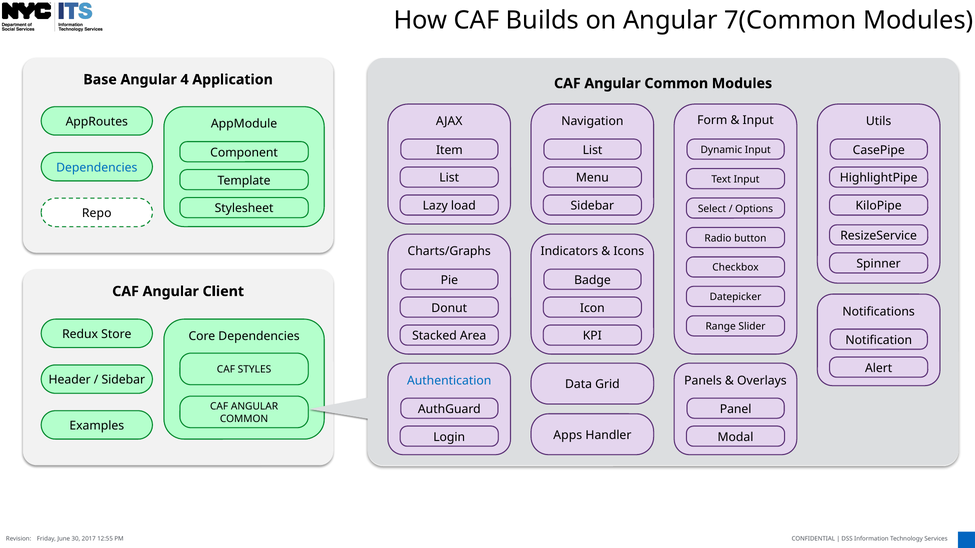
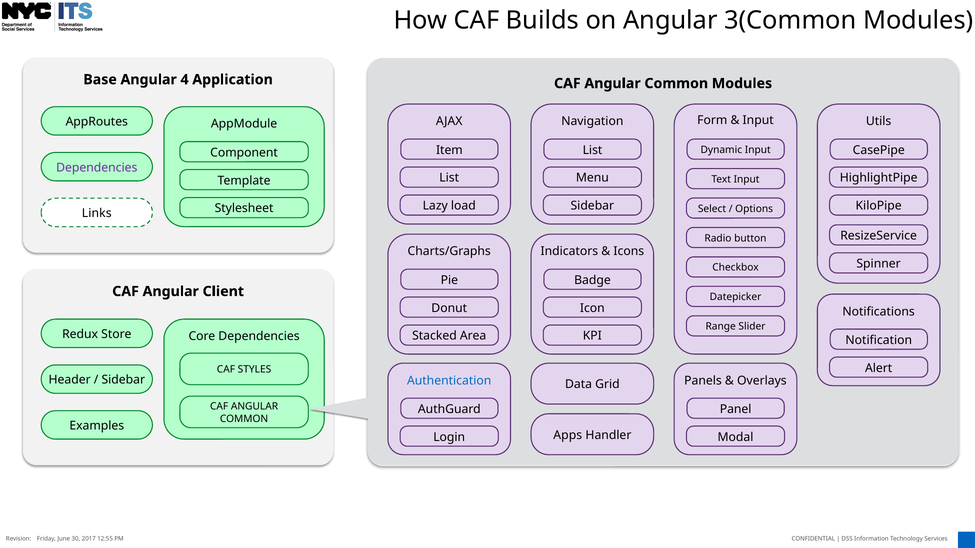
7(Common: 7(Common -> 3(Common (790, 20)
Dependencies colour: blue -> purple (97, 168)
Repo: Repo -> Links (97, 213)
